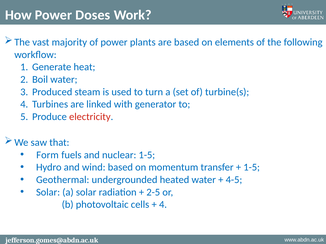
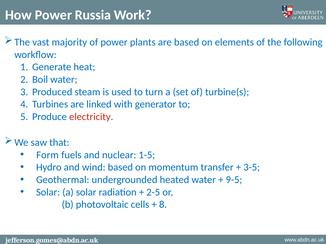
Doses: Doses -> Russia (93, 15)
1-5: 1-5 -> 3-5 (252, 168)
4-5: 4-5 -> 9-5 (234, 180)
4: 4 -> 8 (163, 205)
